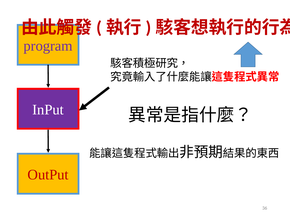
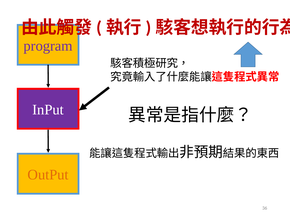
OutPut colour: red -> orange (48, 174)
